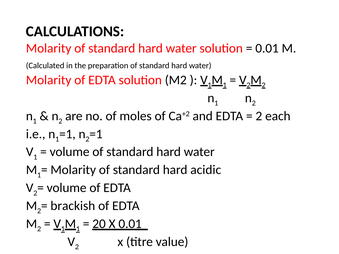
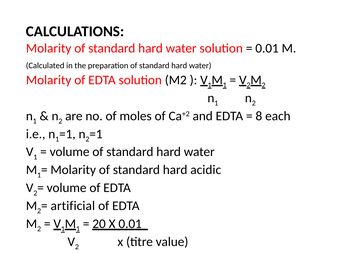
2: 2 -> 8 (259, 116)
brackish: brackish -> artificial (73, 206)
